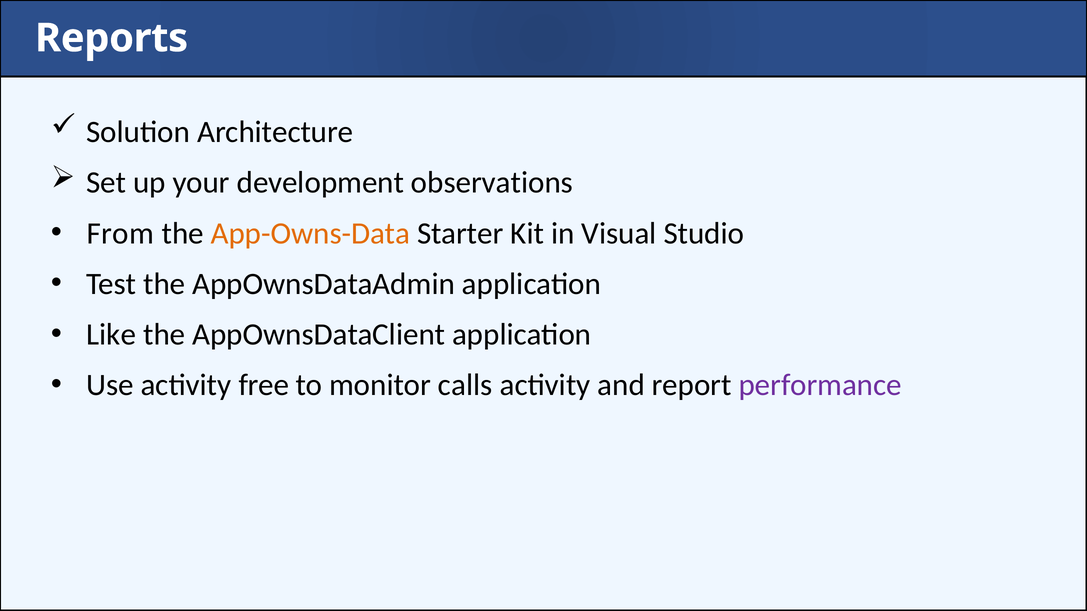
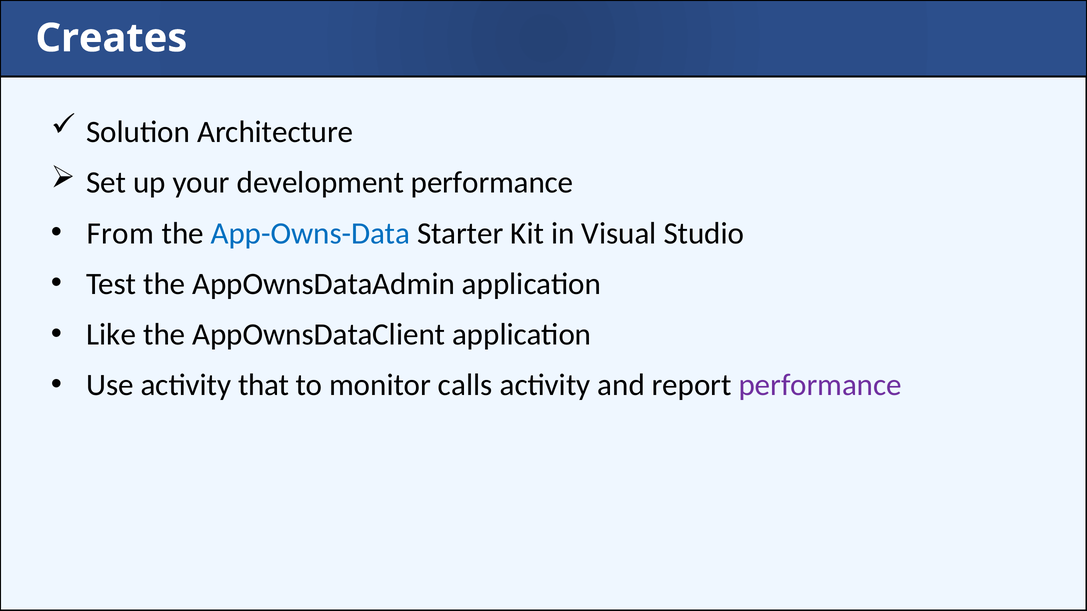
Reports: Reports -> Creates (111, 38)
development observations: observations -> performance (492, 183)
App-Owns-Data colour: orange -> blue (310, 233)
free: free -> that (264, 385)
